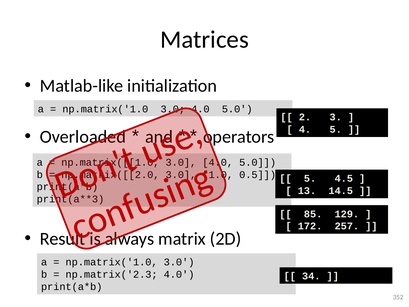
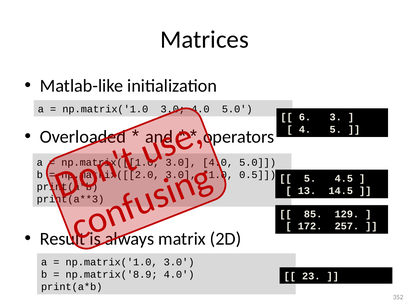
2: 2 -> 6 (305, 117)
np.matrix('2.3: np.matrix('2.3 -> np.matrix('8.9 (112, 274)
34: 34 -> 23 (311, 276)
